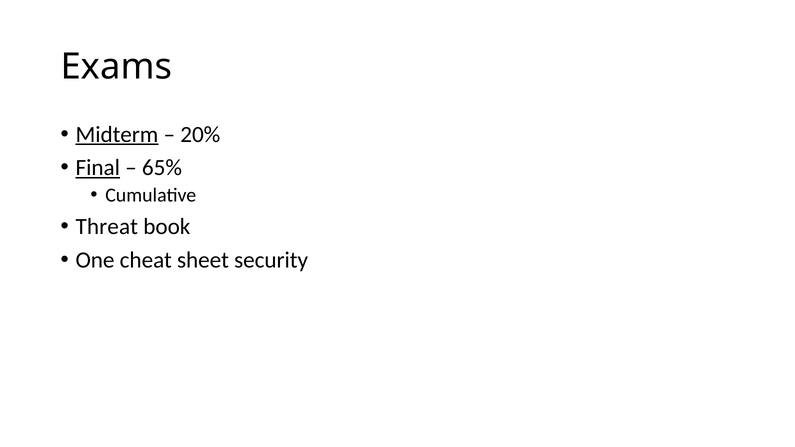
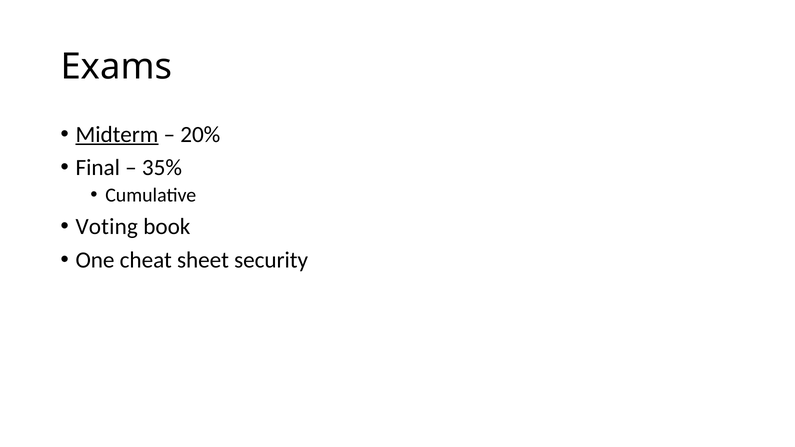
Final underline: present -> none (98, 168)
65%: 65% -> 35% (162, 168)
Threat: Threat -> Voting (107, 227)
